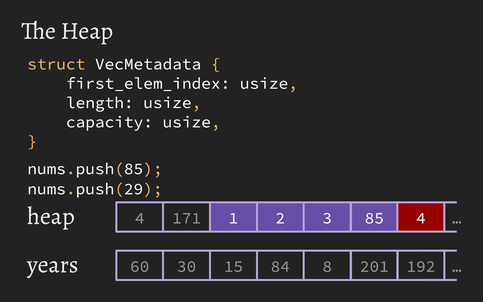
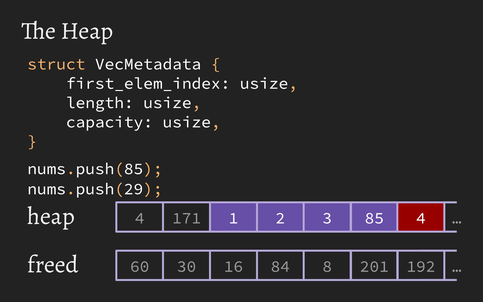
years: years -> freed (53, 265)
15: 15 -> 16 (233, 266)
